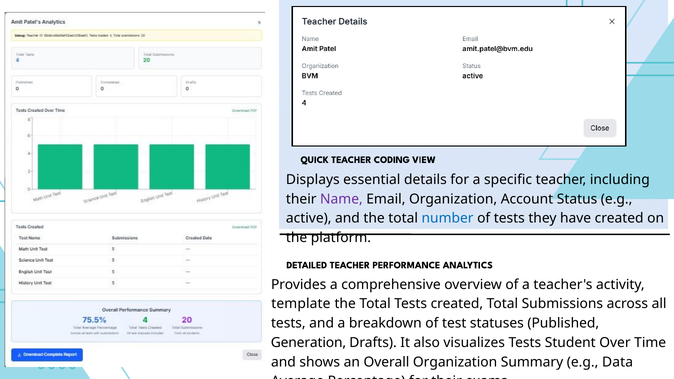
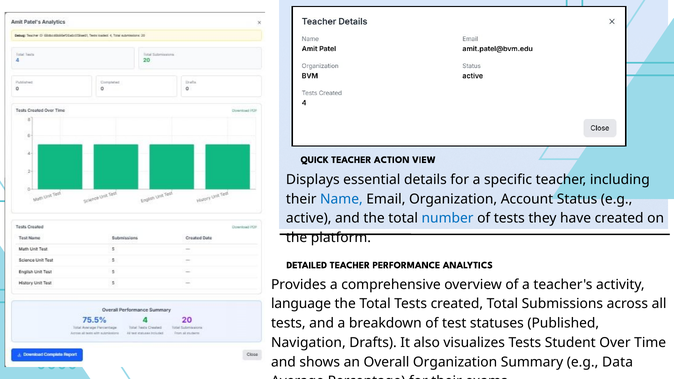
CODING: CODING -> ACTION (392, 160)
Name colour: purple -> blue (341, 199)
template: template -> language (301, 304)
Generation: Generation -> Navigation (308, 343)
